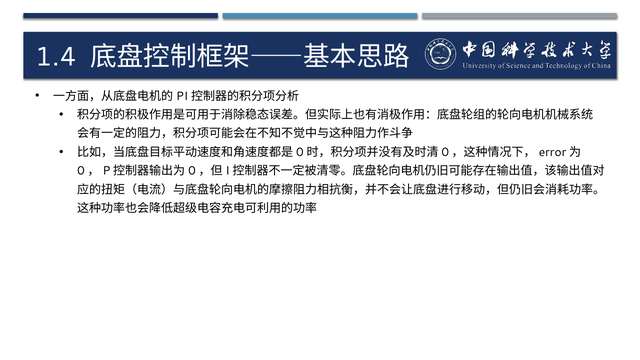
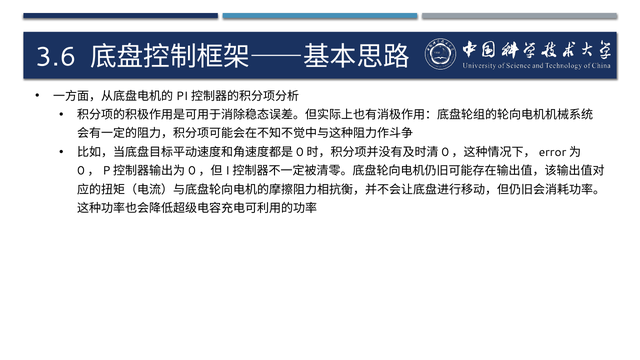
1.4: 1.4 -> 3.6 (56, 57)
